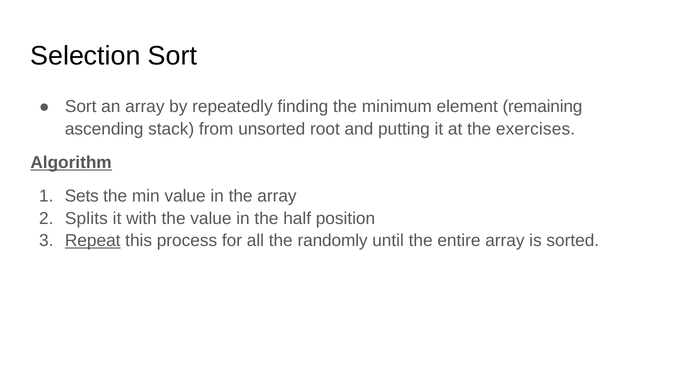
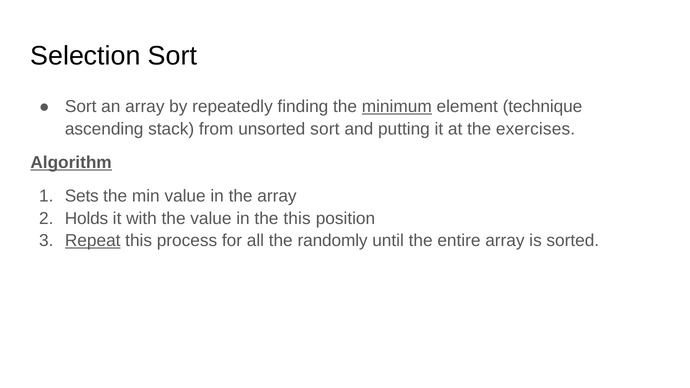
minimum underline: none -> present (397, 107)
remaining: remaining -> technique (542, 107)
unsorted root: root -> sort (325, 129)
Splits: Splits -> Holds (87, 218)
the half: half -> this (297, 218)
